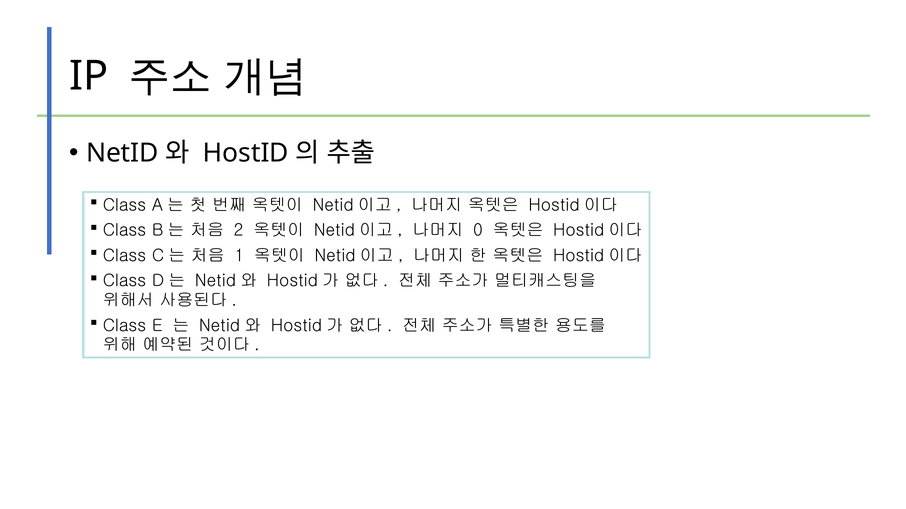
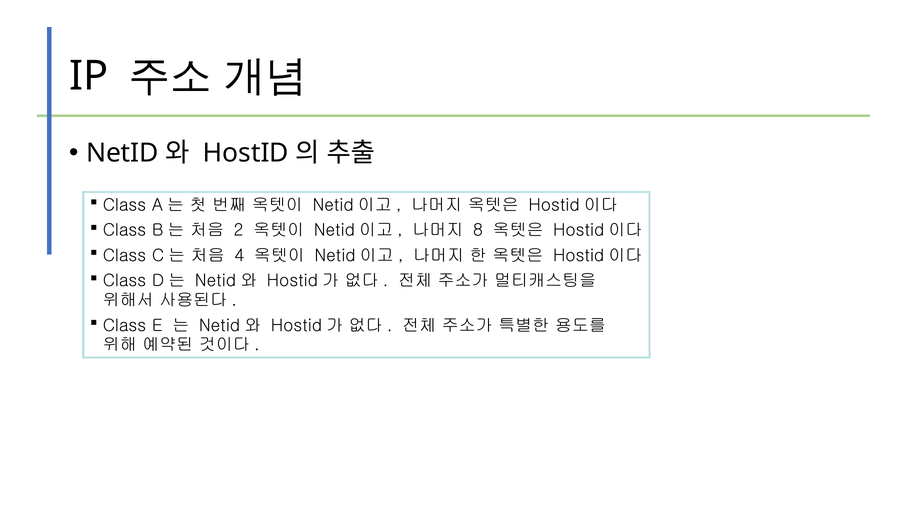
0: 0 -> 8 (478, 231)
1: 1 -> 4 (239, 256)
